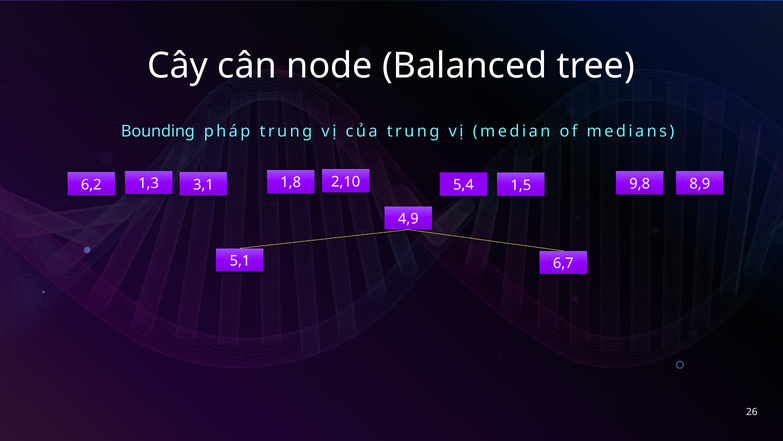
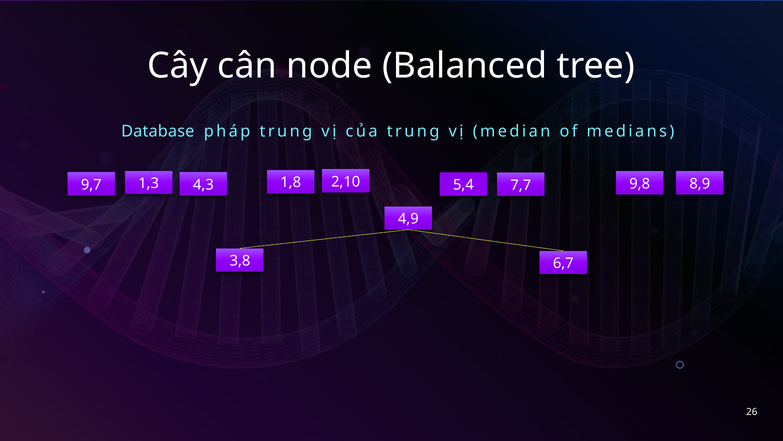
Bounding: Bounding -> Database (158, 131)
1,5: 1,5 -> 7,7 (521, 185)
6,2: 6,2 -> 9,7 (91, 184)
3,1: 3,1 -> 4,3 (203, 184)
5,1: 5,1 -> 3,8 (240, 261)
